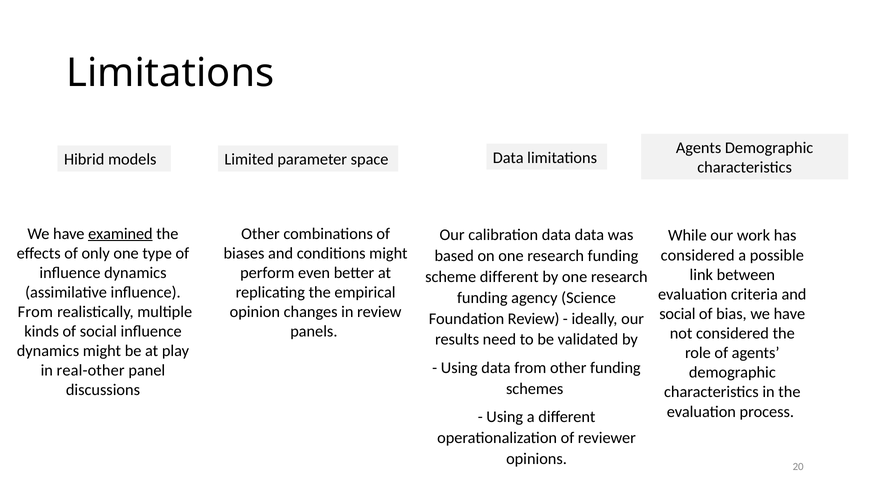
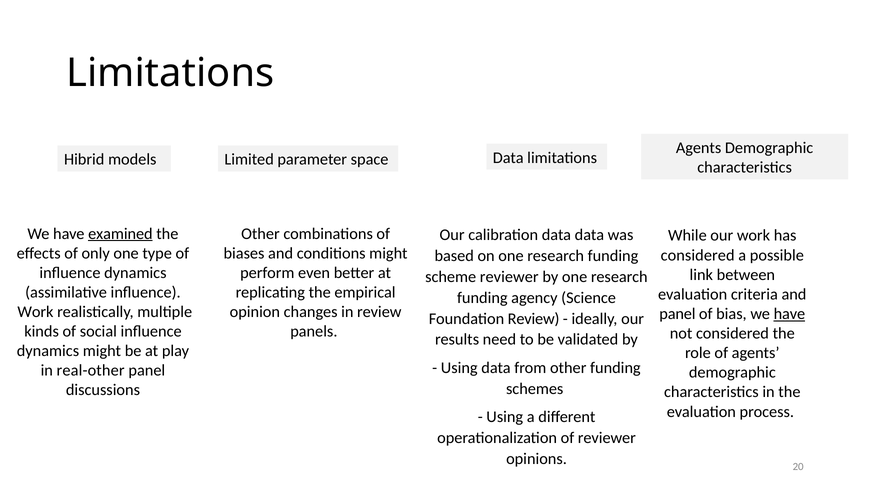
scheme different: different -> reviewer (509, 277)
From: From -> Work (35, 312)
social: social -> panel (677, 314)
have underline: none -> present (789, 314)
